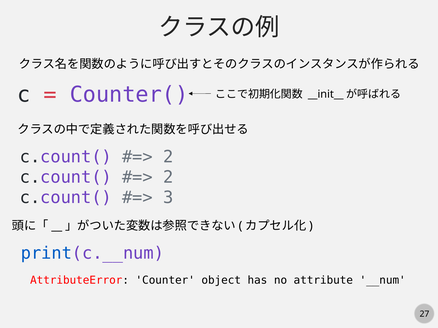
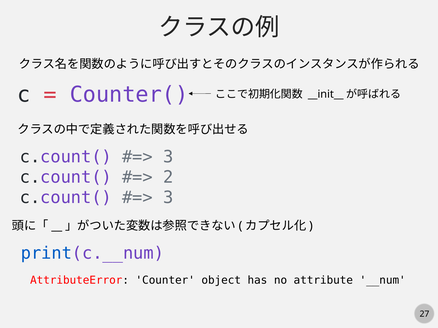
2: 2 -> 3 (168, 157)
